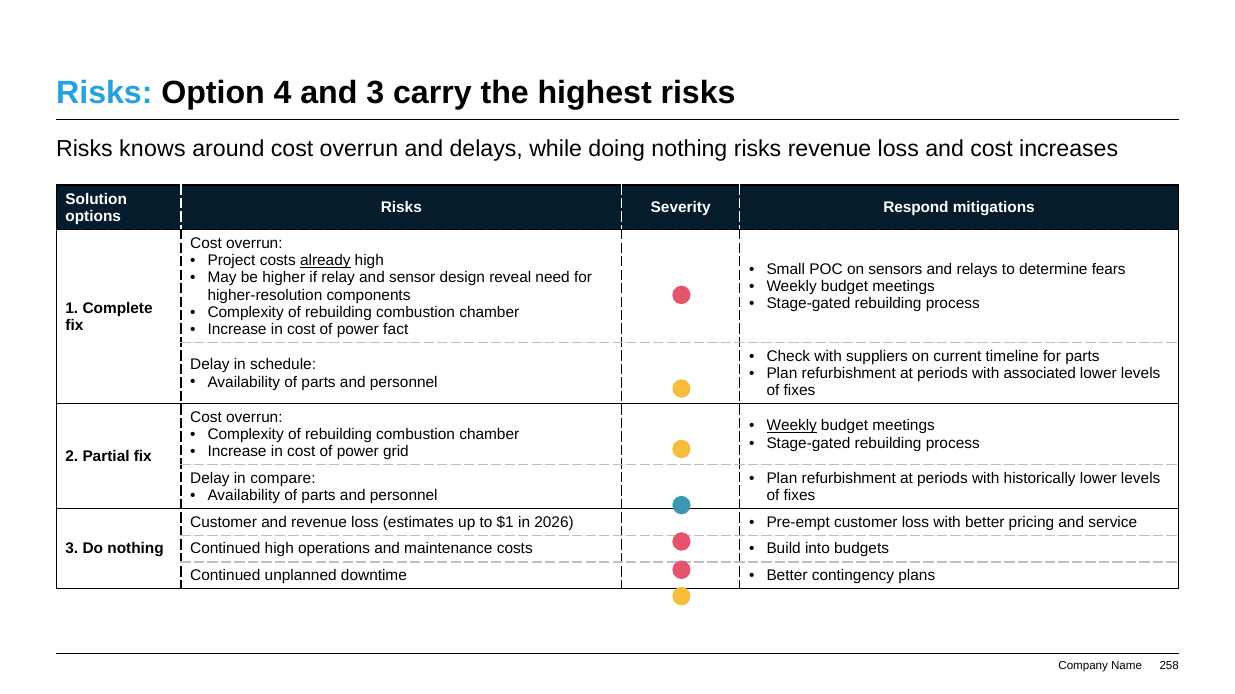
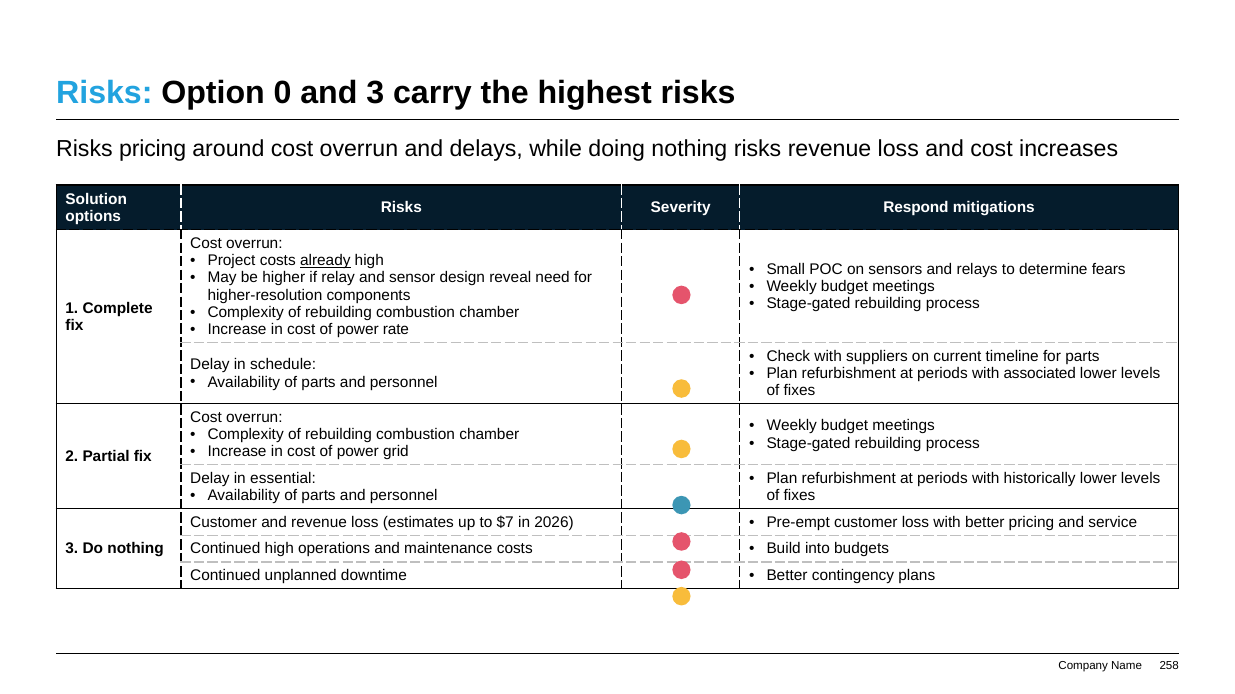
4: 4 -> 0 (283, 93)
Risks knows: knows -> pricing (153, 149)
fact: fact -> rate (396, 330)
Weekly underline: present -> none (792, 426)
compare: compare -> essential (283, 479)
$1: $1 -> $7 (505, 523)
